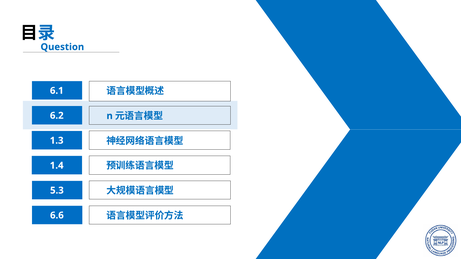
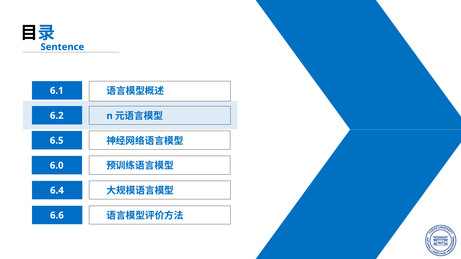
Question: Question -> Sentence (62, 47)
1.3: 1.3 -> 6.5 (57, 141)
1.4: 1.4 -> 6.0 (57, 166)
5.3: 5.3 -> 6.4 (57, 191)
